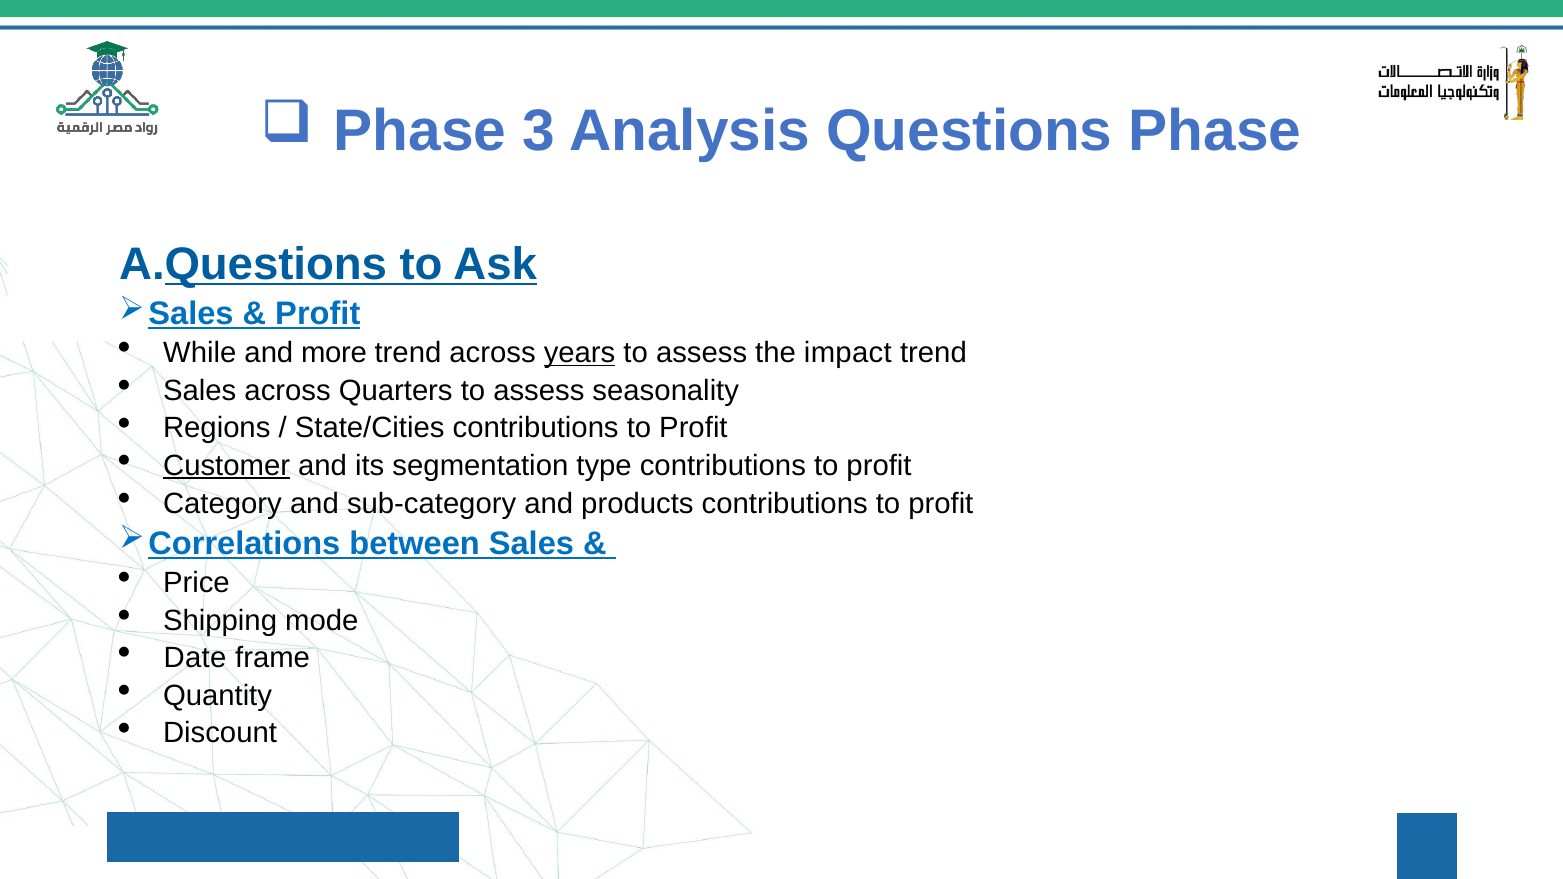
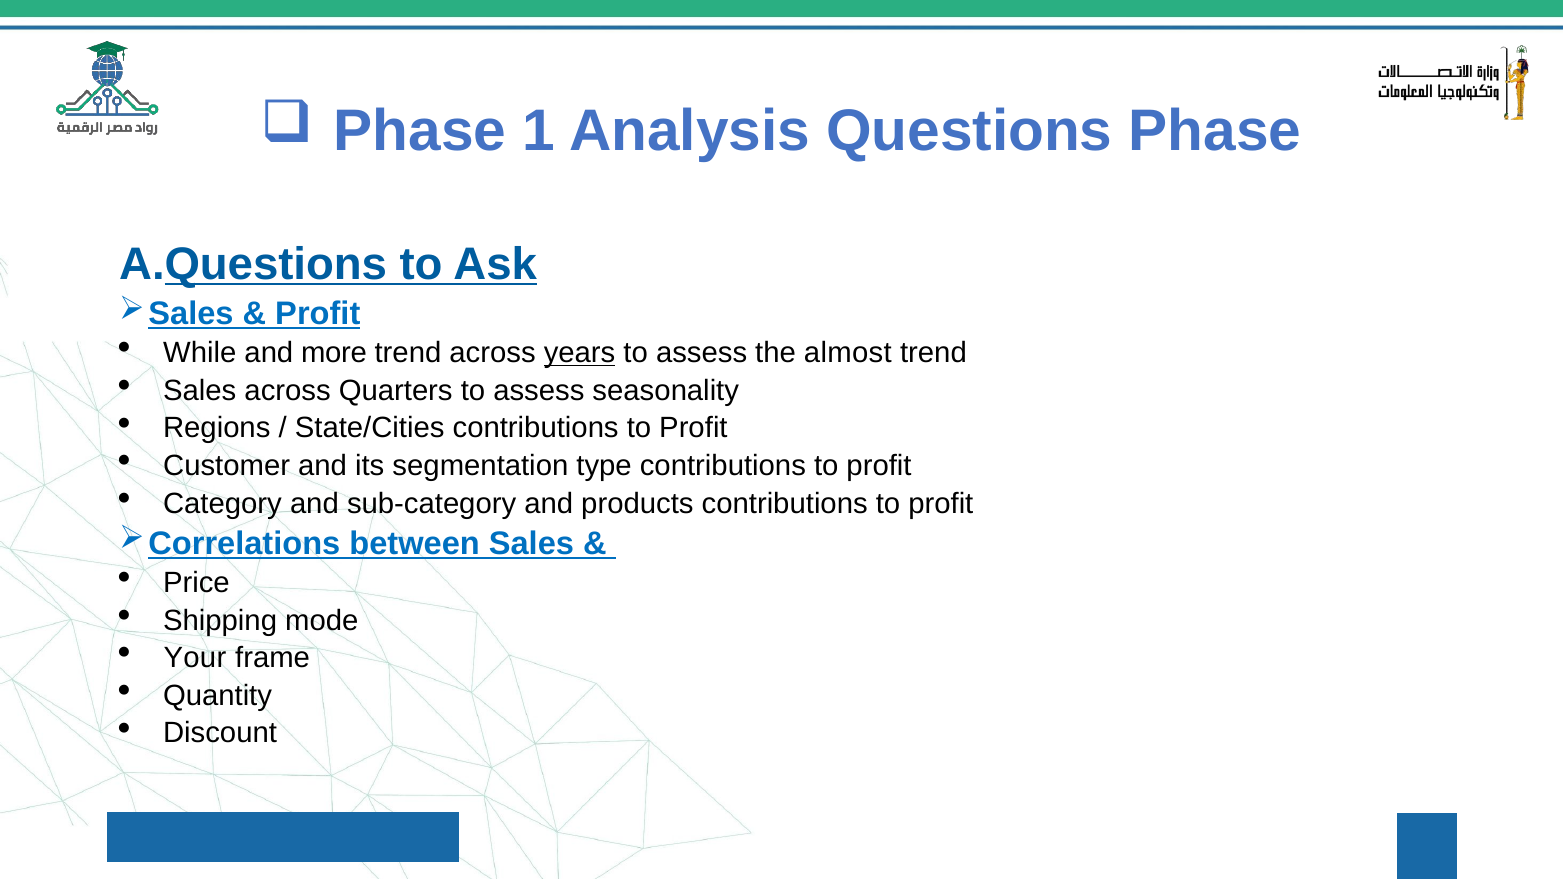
3: 3 -> 1 (539, 131)
impact: impact -> almost (848, 353)
Customer underline: present -> none (227, 466)
Date: Date -> Your (195, 658)
